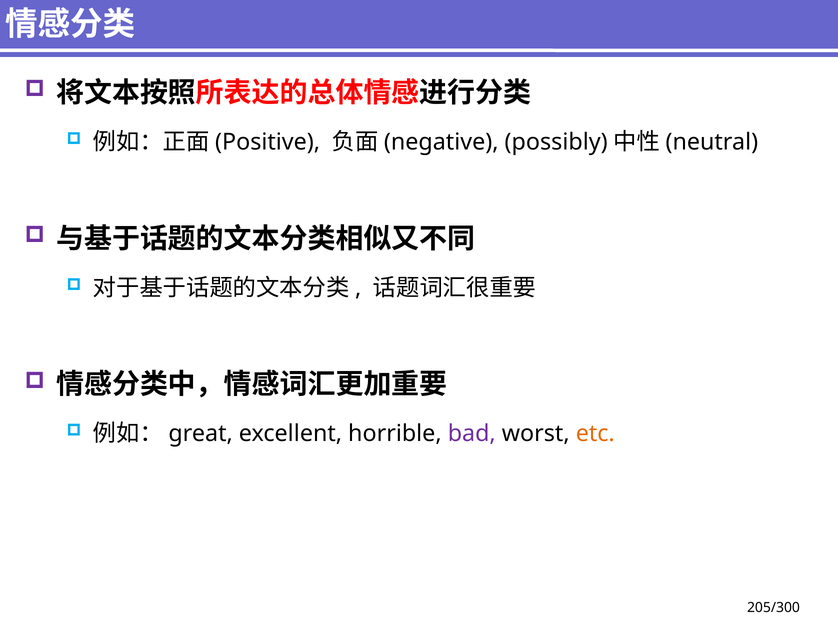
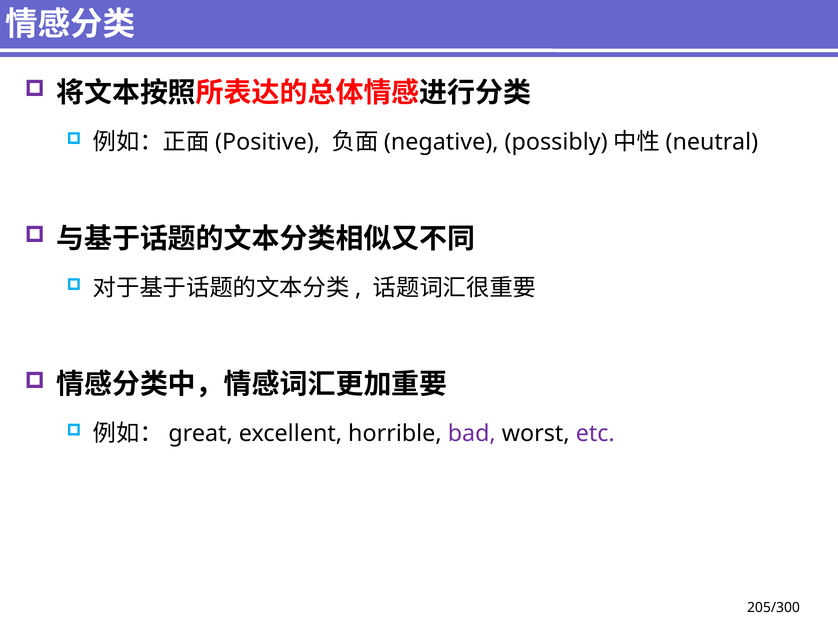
etc colour: orange -> purple (595, 433)
